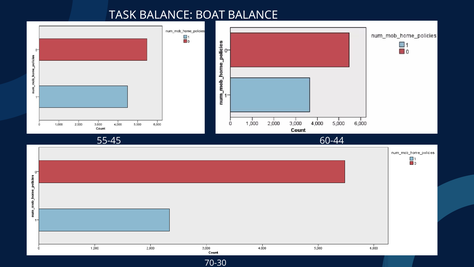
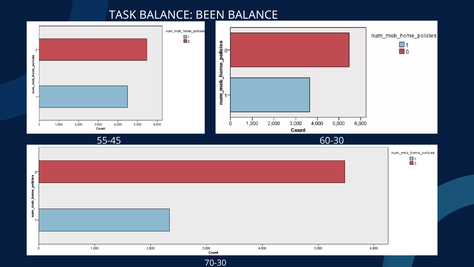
BOAT: BOAT -> BEEN (210, 15)
60-44: 60-44 -> 60-30 (332, 140)
